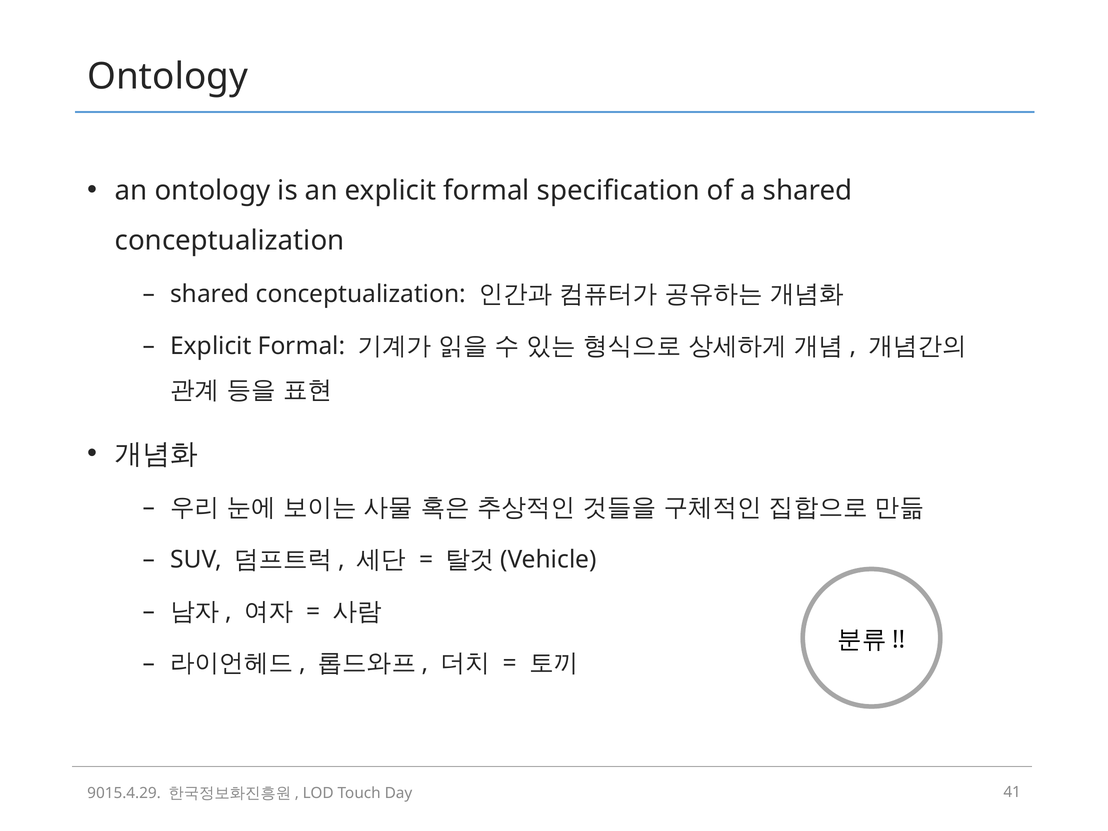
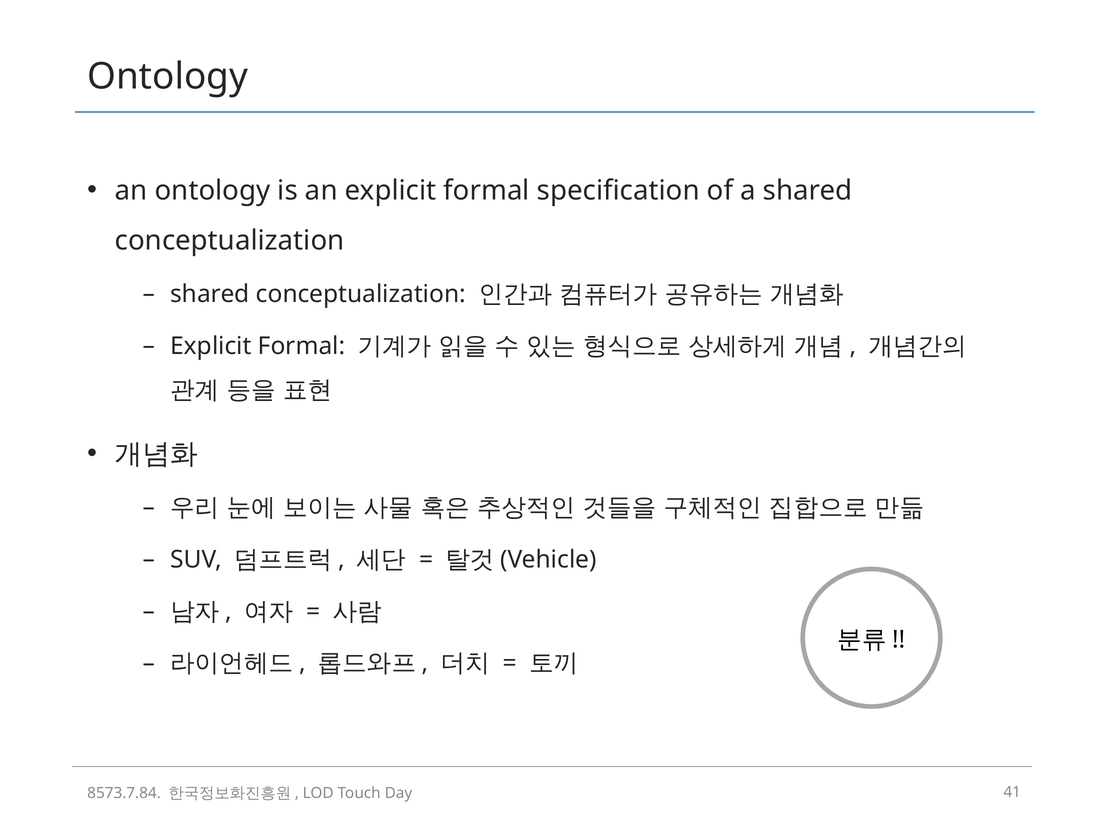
9015.4.29: 9015.4.29 -> 8573.7.84 (124, 793)
